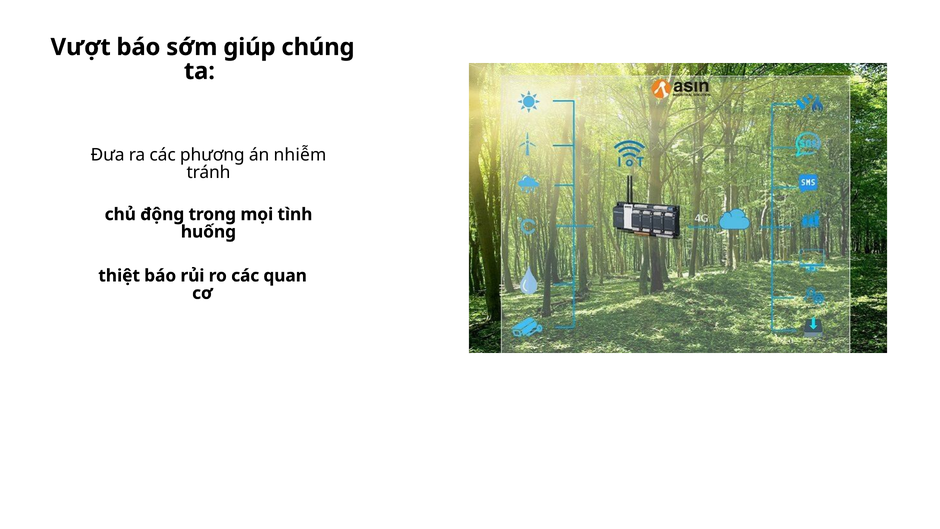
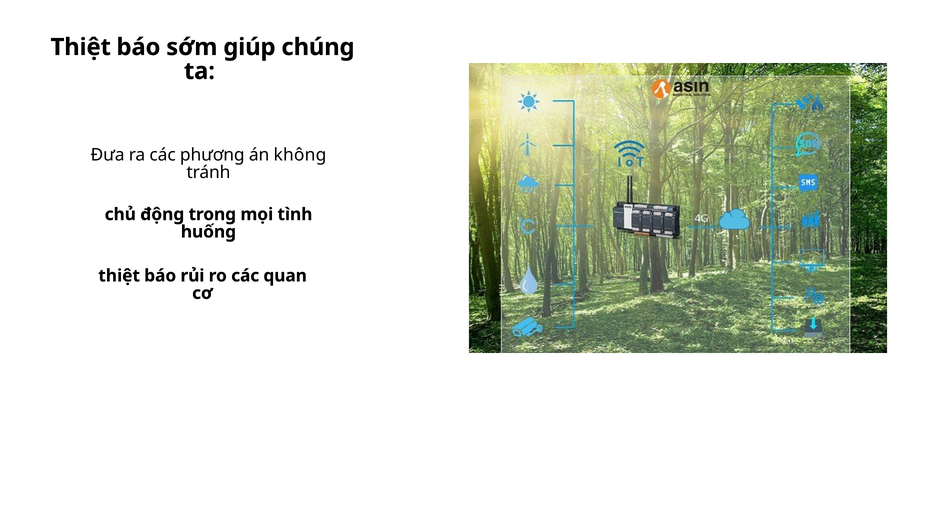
Vượt: Vượt -> Thiệt (81, 47)
nhiễm: nhiễm -> không (300, 155)
